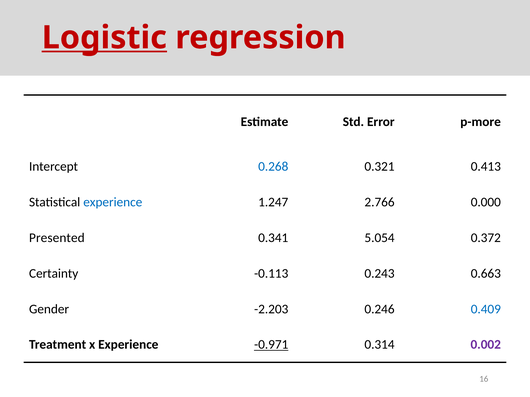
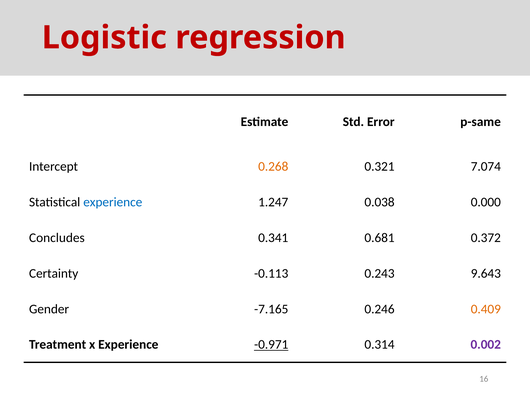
Logistic underline: present -> none (104, 38)
p-more: p-more -> p-same (481, 122)
0.268 colour: blue -> orange (273, 167)
0.413: 0.413 -> 7.074 (486, 167)
2.766: 2.766 -> 0.038 (380, 202)
Presented: Presented -> Concludes (57, 238)
5.054: 5.054 -> 0.681 (380, 238)
0.663: 0.663 -> 9.643 (486, 274)
-2.203: -2.203 -> -7.165 (271, 309)
0.409 colour: blue -> orange (486, 309)
